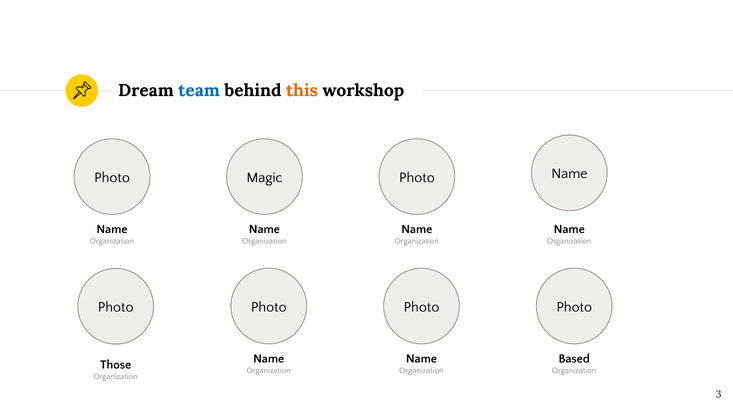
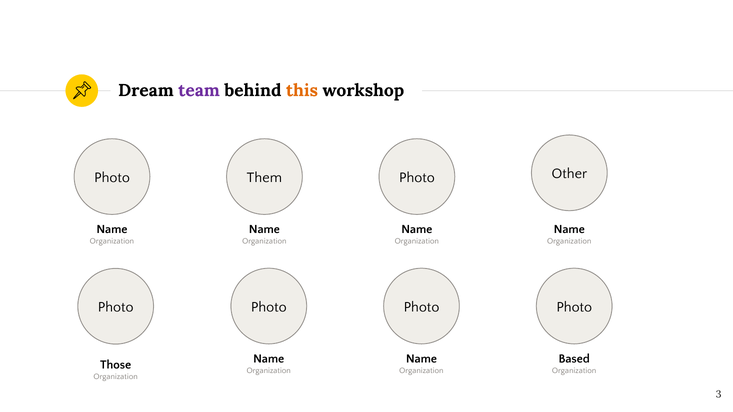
team colour: blue -> purple (199, 90)
Magic: Magic -> Them (264, 178)
Name: Name -> Other (569, 174)
